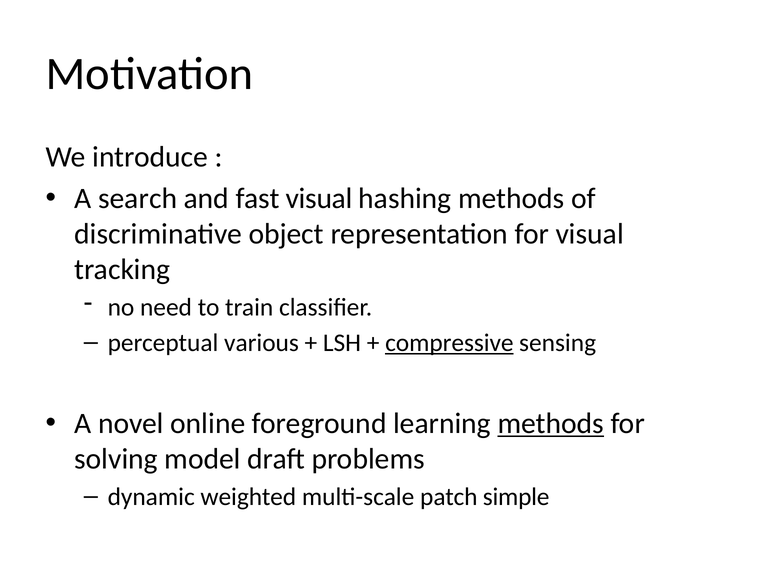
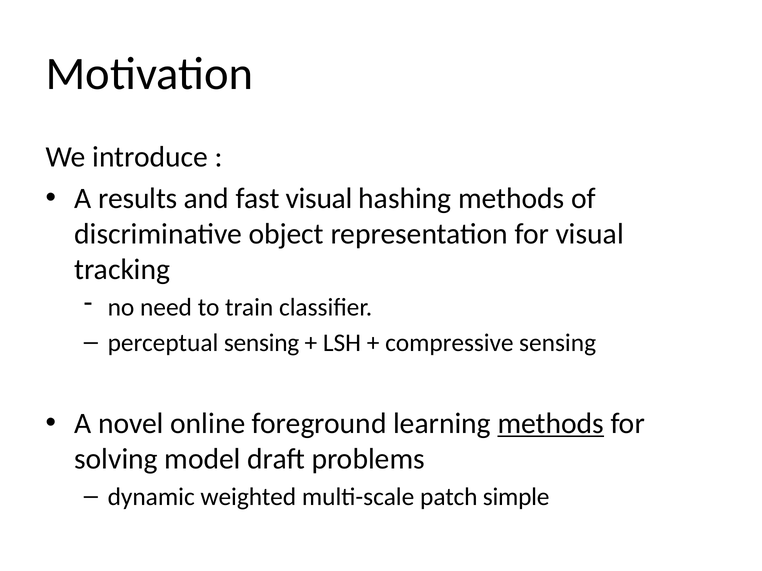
search: search -> results (138, 199)
perceptual various: various -> sensing (262, 343)
compressive underline: present -> none (449, 343)
